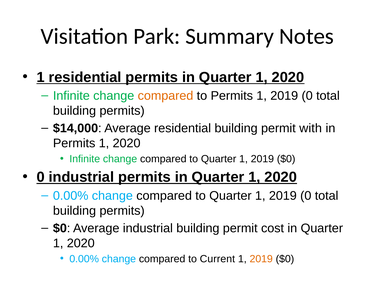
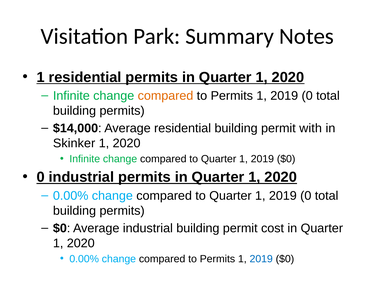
Permits: Permits -> Skinker (74, 143)
Current: Current -> Permits (217, 259)
2019 colour: orange -> blue (261, 259)
